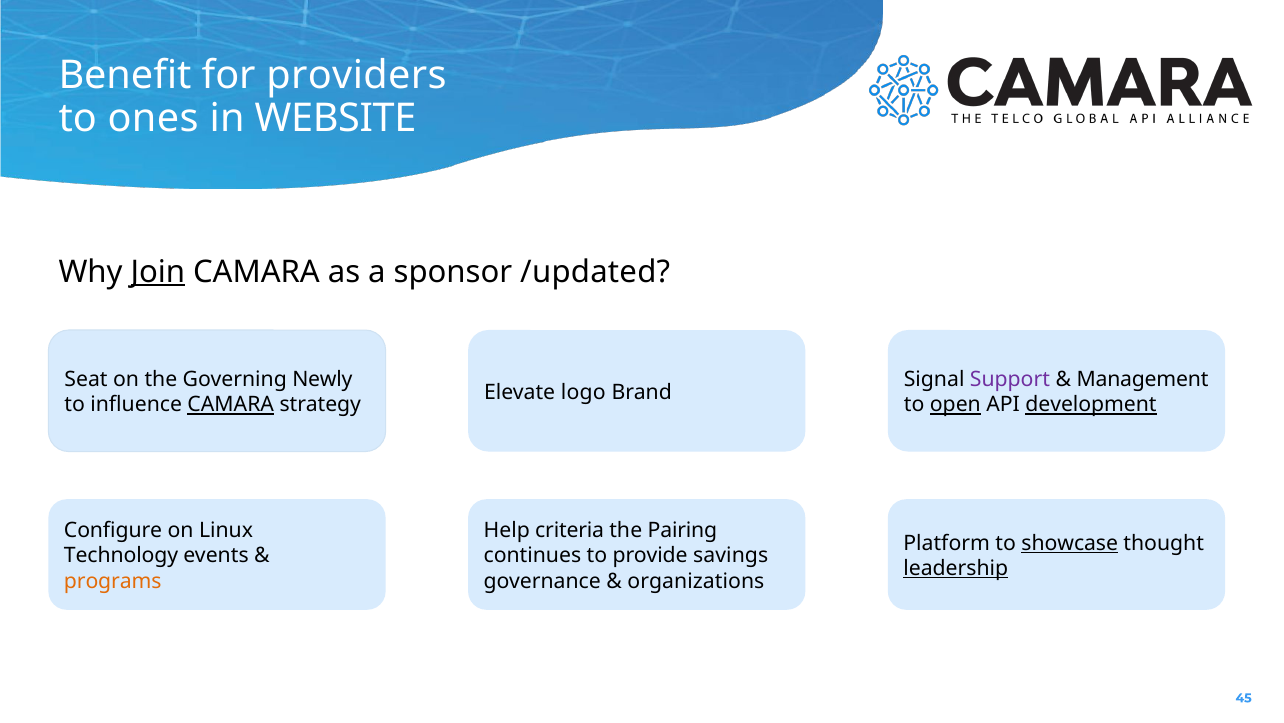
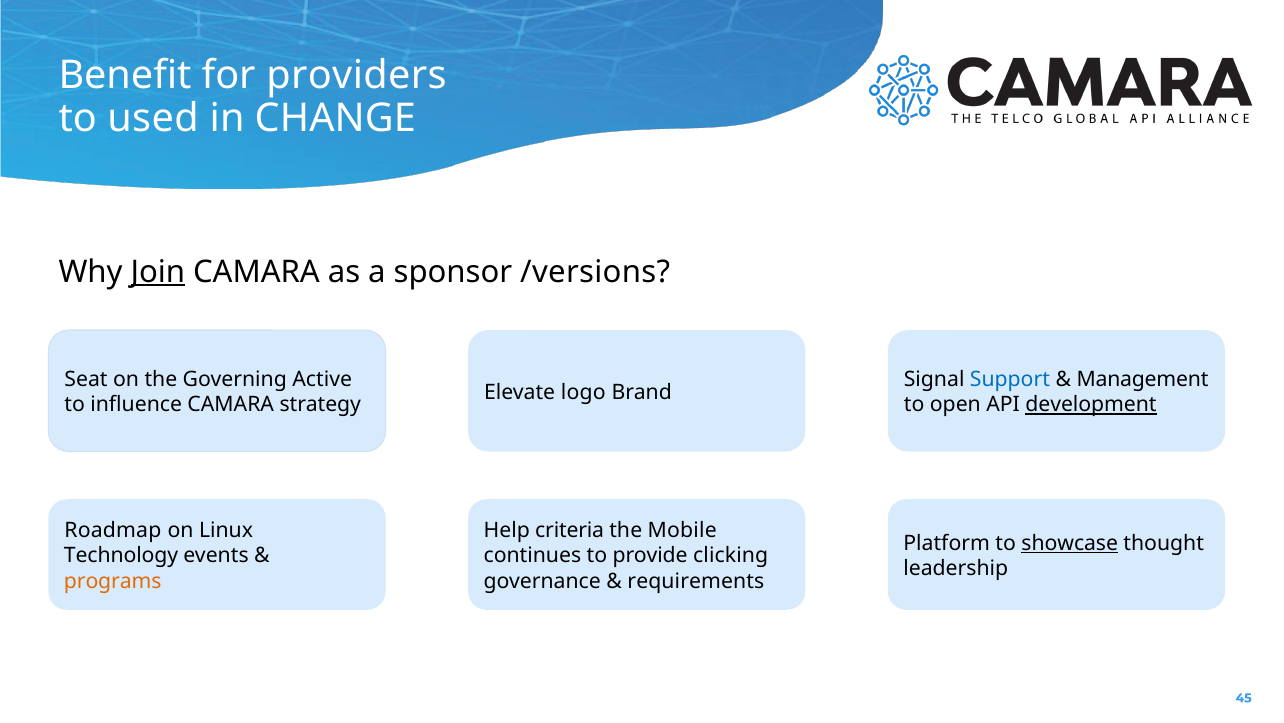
ones: ones -> used (153, 118)
WEBSITE: WEBSITE -> CHANGE (335, 118)
/updated: /updated -> /versions (595, 272)
Newly: Newly -> Active (322, 379)
Support colour: purple -> blue (1010, 379)
CAMARA underline: present -> none (231, 405)
open underline: present -> none (955, 405)
Configure: Configure -> Roadmap (113, 530)
Pairing: Pairing -> Mobile (682, 530)
savings: savings -> clicking (731, 556)
leadership underline: present -> none (956, 568)
organizations: organizations -> requirements (696, 581)
